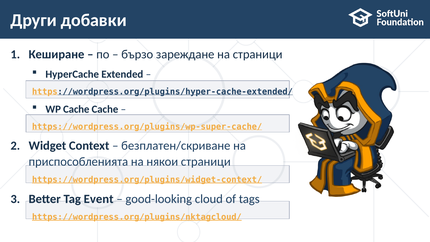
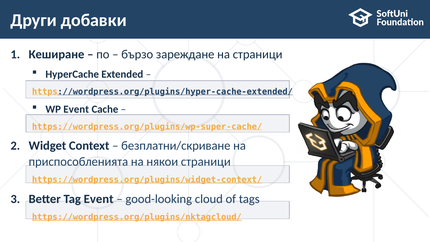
WP Cache: Cache -> Event (76, 109)
безплатен/скриване: безплатен/скриване -> безплатни/скриване (176, 146)
